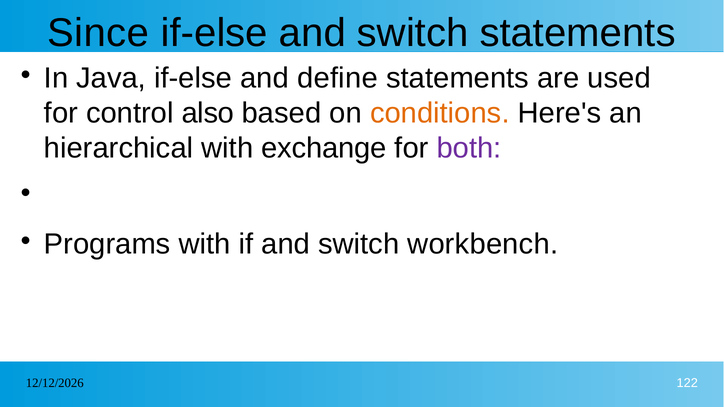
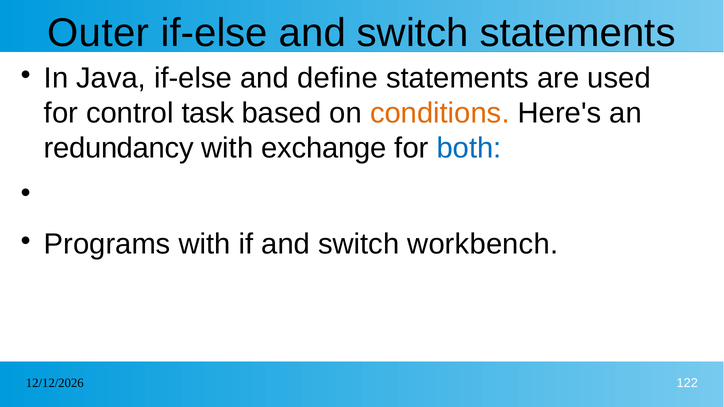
Since: Since -> Outer (98, 33)
also: also -> task (208, 113)
hierarchical: hierarchical -> redundancy (119, 148)
both colour: purple -> blue (469, 148)
